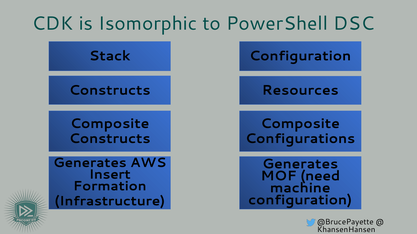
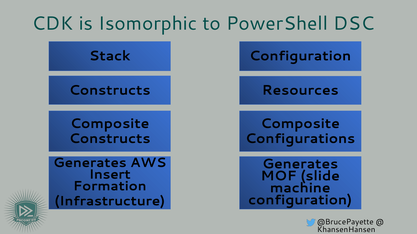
need: need -> slide (320, 176)
